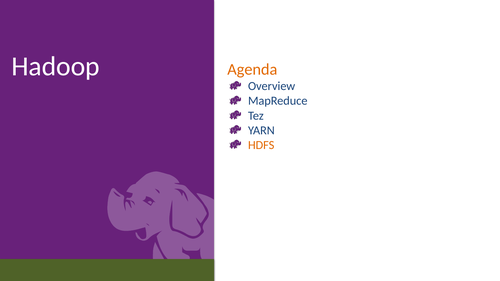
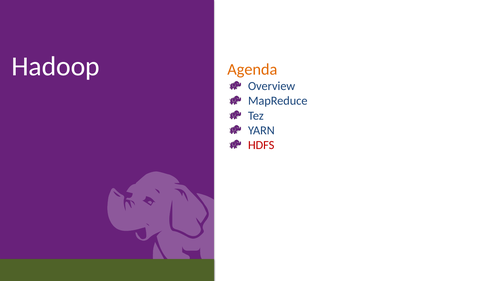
HDFS colour: orange -> red (261, 145)
